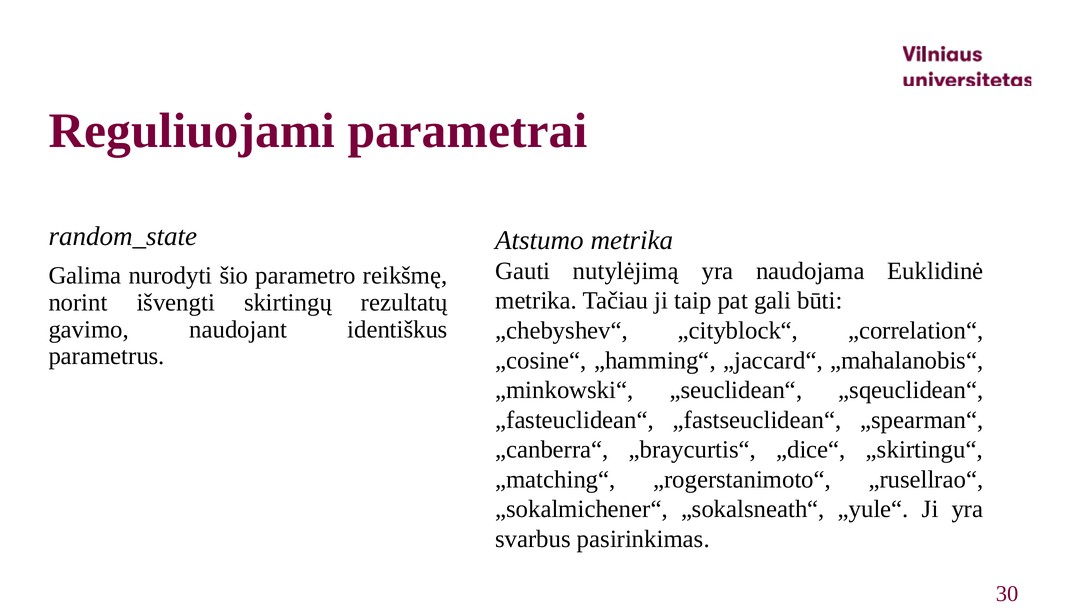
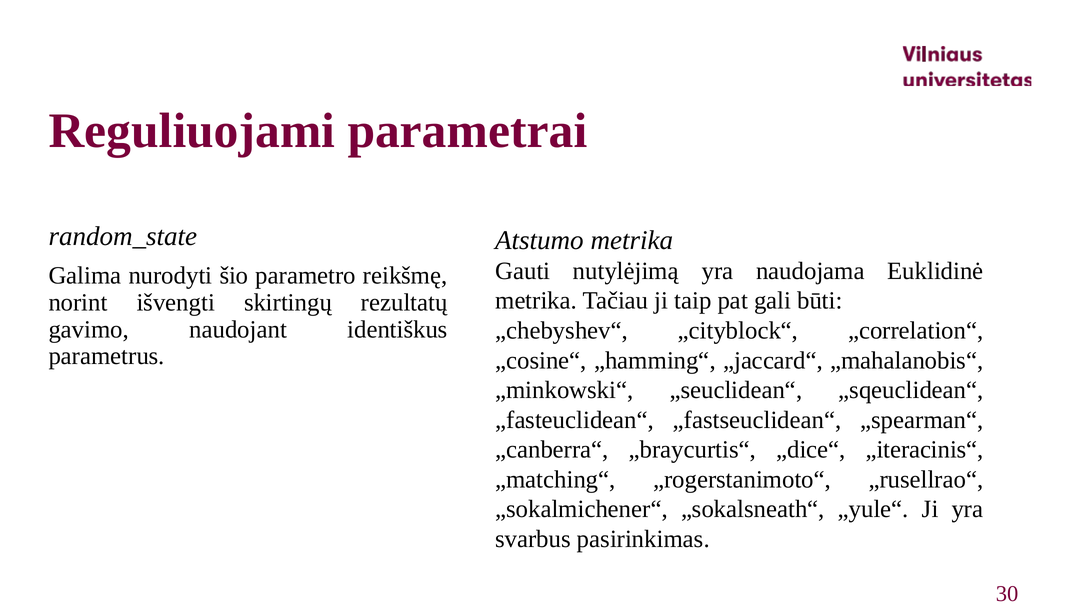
„skirtingu“: „skirtingu“ -> „iteracinis“ (925, 450)
